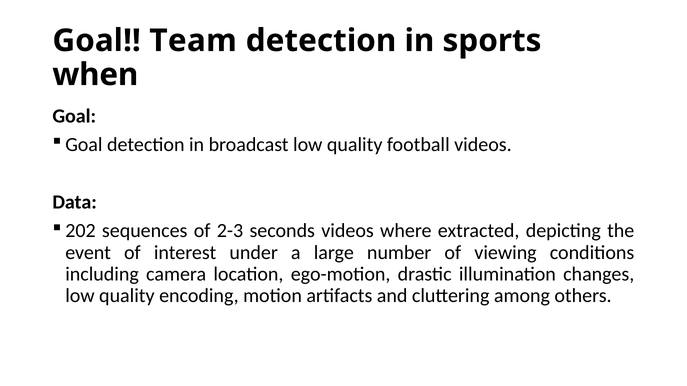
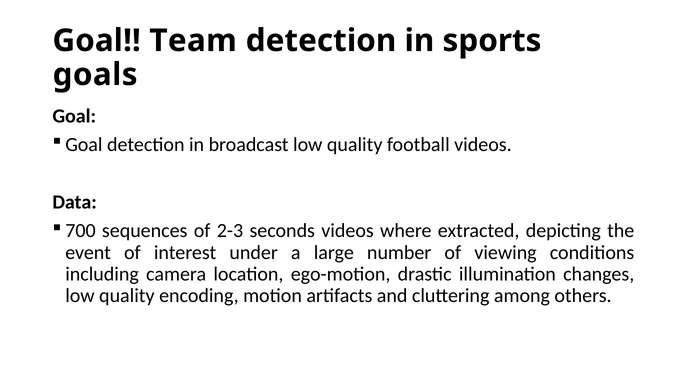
when: when -> goals (95, 75)
202: 202 -> 700 (80, 231)
